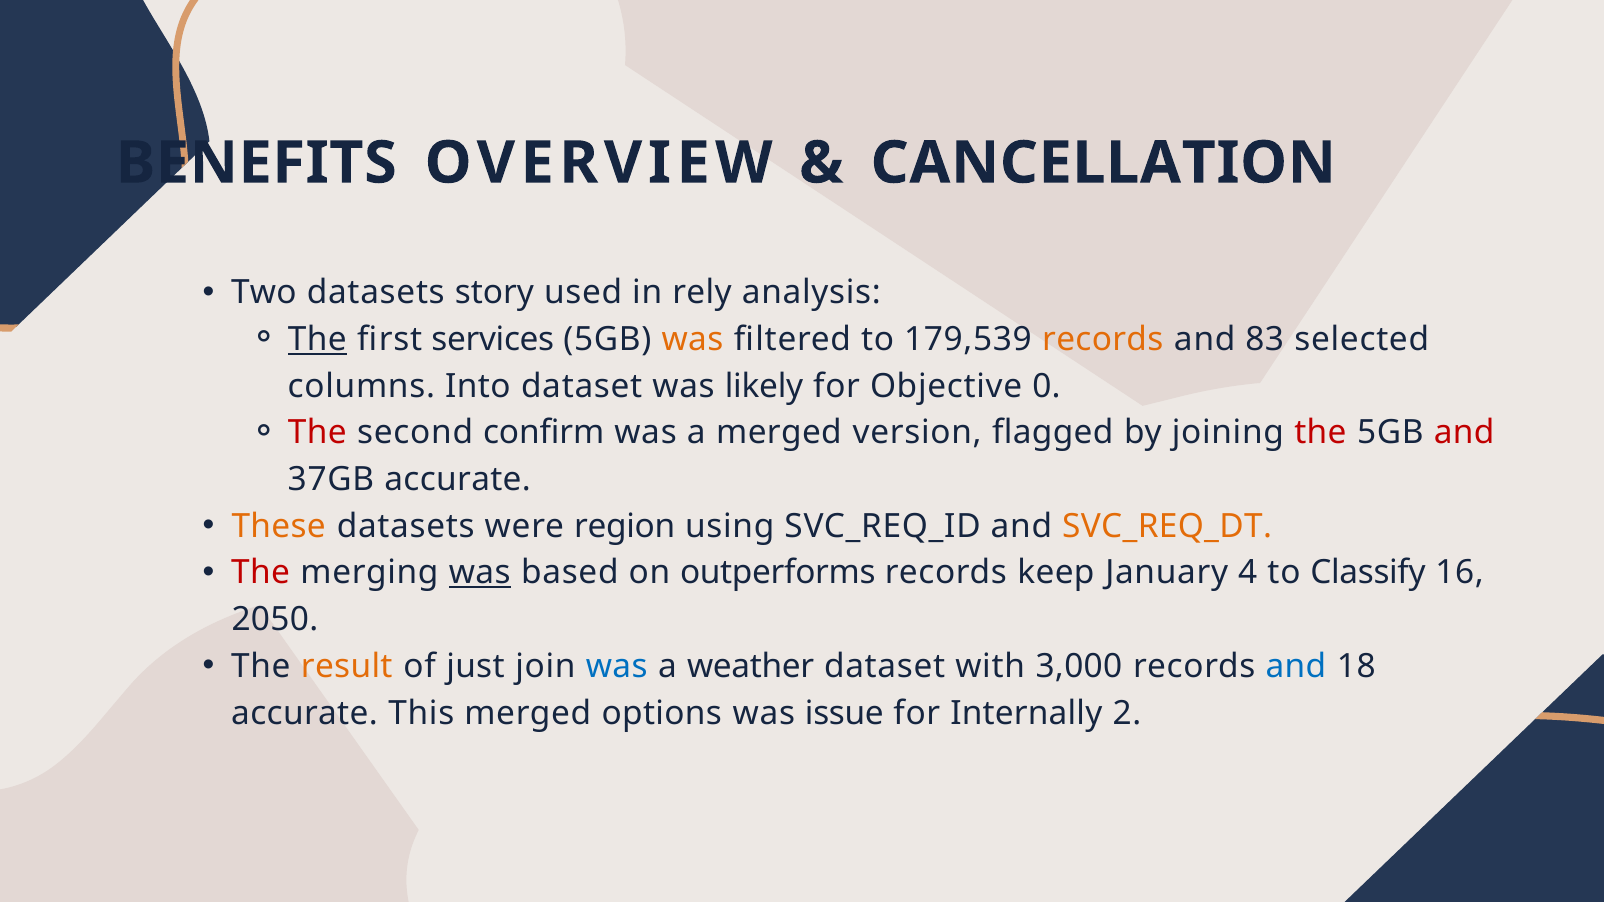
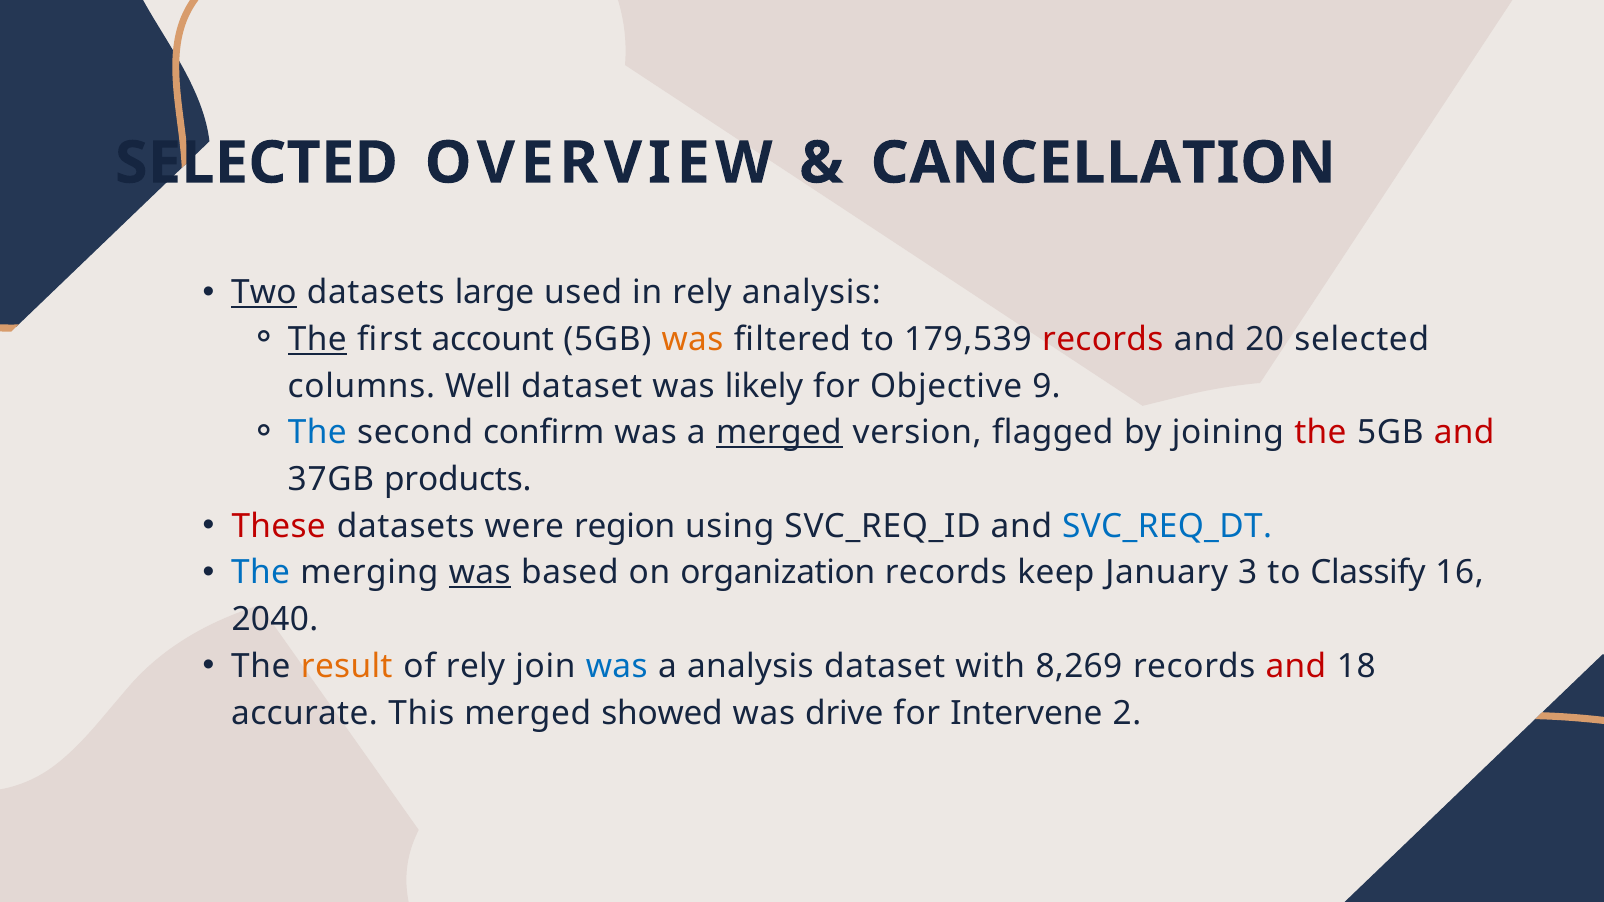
BENEFITS: BENEFITS -> SELECTED (256, 163)
Two underline: none -> present (264, 293)
story: story -> large (495, 293)
services: services -> account (493, 340)
records colour: orange -> red (1103, 340)
83: 83 -> 20 (1265, 340)
Into: Into -> Well (478, 386)
0: 0 -> 9 (1046, 386)
The colour: red -> blue (317, 433)
merged underline: none -> present (779, 433)
37GB accurate: accurate -> products (458, 480)
These colour: orange -> red (279, 526)
SVC_REQ_DT colour: orange -> blue (1167, 526)
The colour: red -> blue (261, 573)
outperforms: outperforms -> organization (778, 573)
4: 4 -> 3 (1248, 573)
2050: 2050 -> 2040 (275, 620)
of just: just -> rely (475, 667)
a weather: weather -> analysis (750, 667)
3,000: 3,000 -> 8,269 (1079, 667)
and colour: blue -> red (1296, 667)
options: options -> showed (662, 713)
issue: issue -> drive (844, 713)
Internally: Internally -> Intervene (1026, 713)
